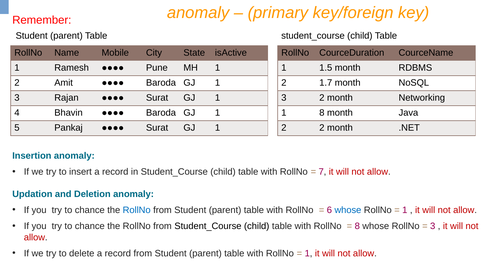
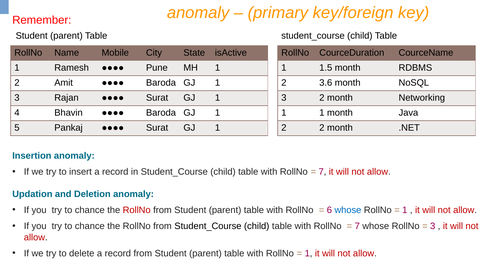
1.7: 1.7 -> 3.6 (326, 83)
1 8: 8 -> 1 (322, 113)
RollNo colour: blue -> red (137, 210)
8: 8 -> 7 (357, 227)
